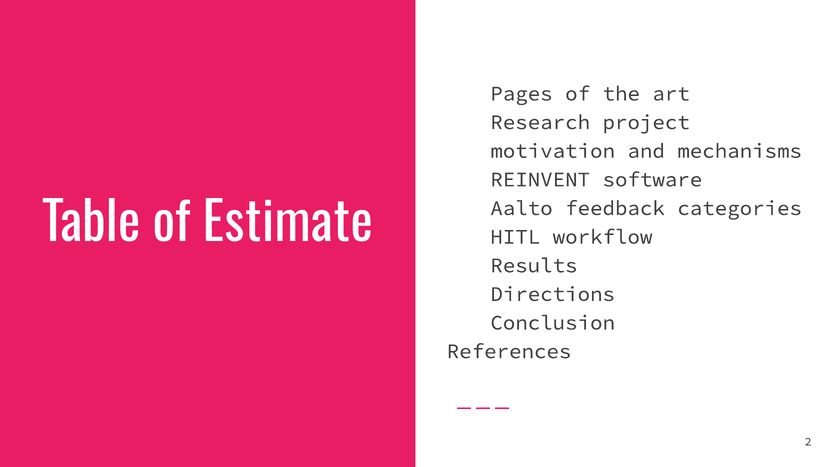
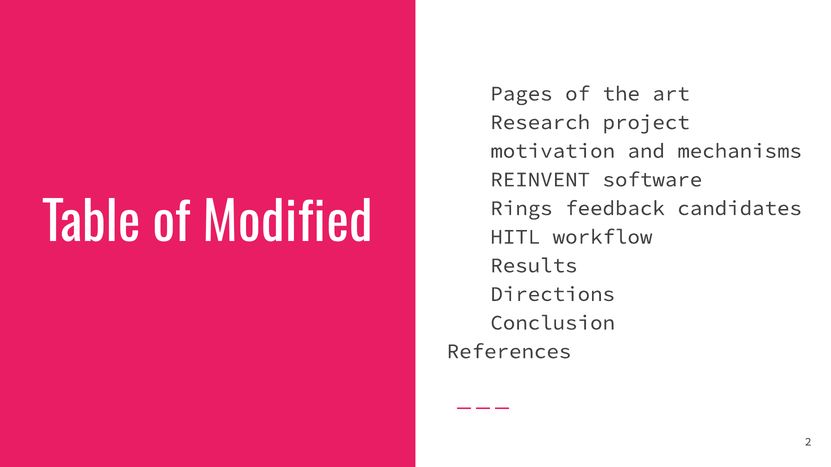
Aalto: Aalto -> Rings (522, 208)
categories: categories -> candidates (740, 208)
Estimate: Estimate -> Modified (288, 224)
